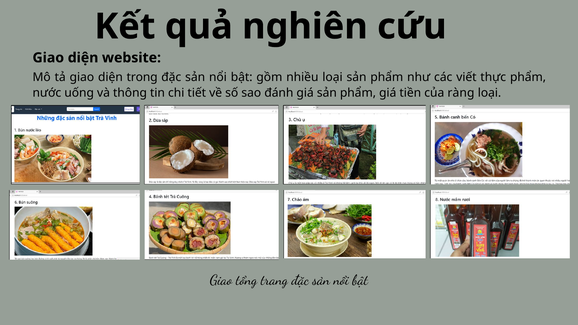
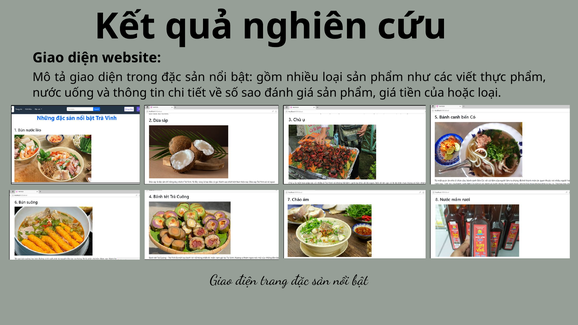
ràng: ràng -> hoặc (461, 93)
tổng: tổng -> điện (247, 280)
